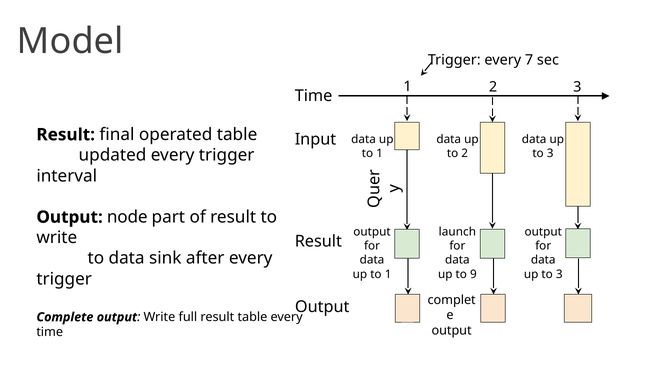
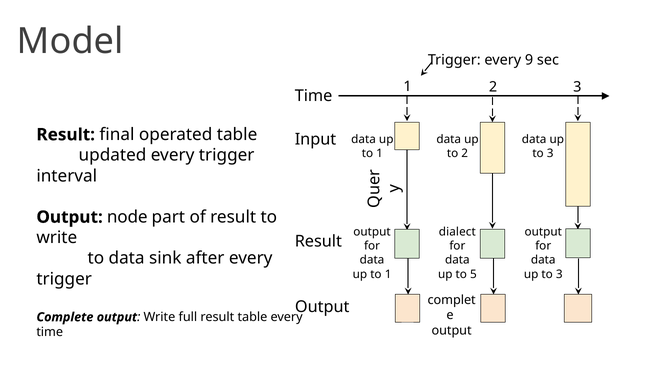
7: 7 -> 9 (529, 60)
launch: launch -> dialect (457, 232)
9: 9 -> 5 (473, 274)
